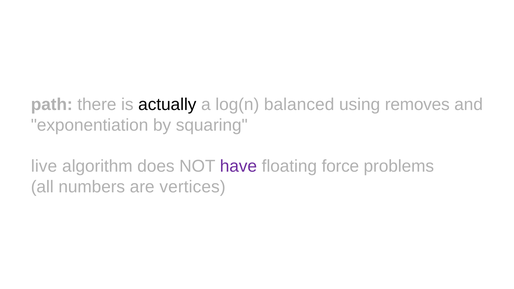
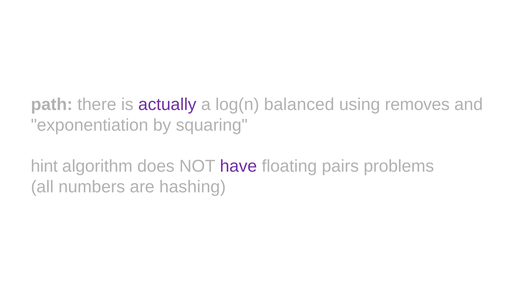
actually colour: black -> purple (167, 105)
live: live -> hint (44, 166)
force: force -> pairs (340, 166)
vertices: vertices -> hashing (193, 187)
